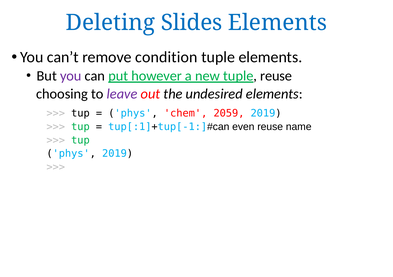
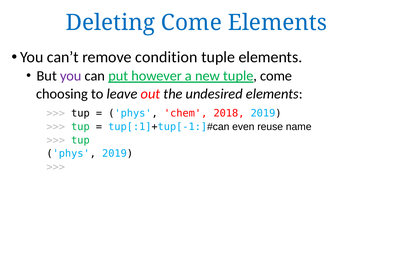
Deleting Slides: Slides -> Come (191, 23)
tuple reuse: reuse -> come (276, 76)
leave colour: purple -> black (122, 94)
2059: 2059 -> 2018 (229, 113)
